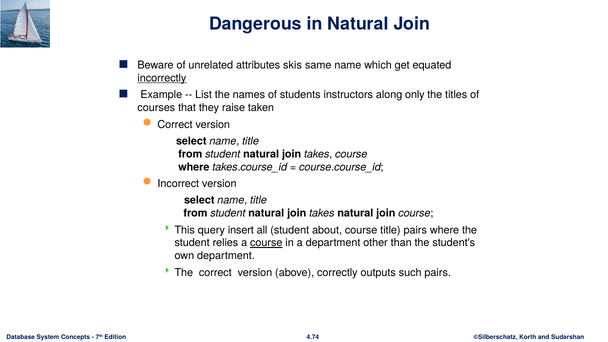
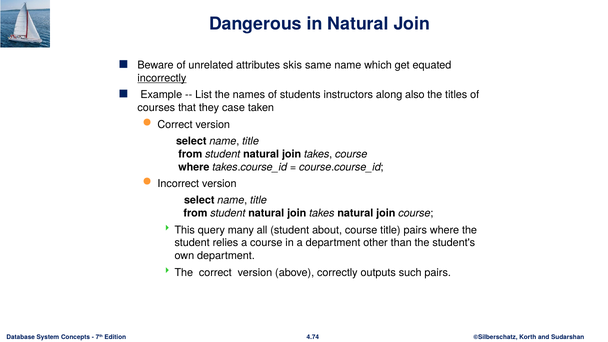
only: only -> also (415, 95)
raise: raise -> case (233, 108)
insert: insert -> many (241, 230)
course underline: present -> none (266, 243)
